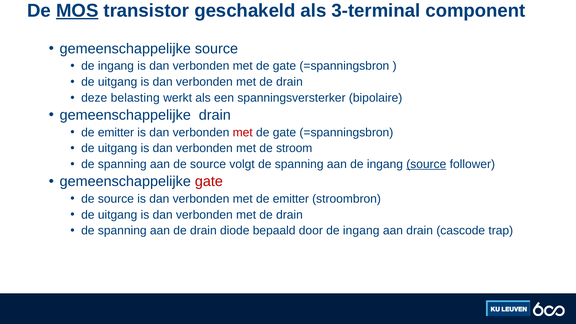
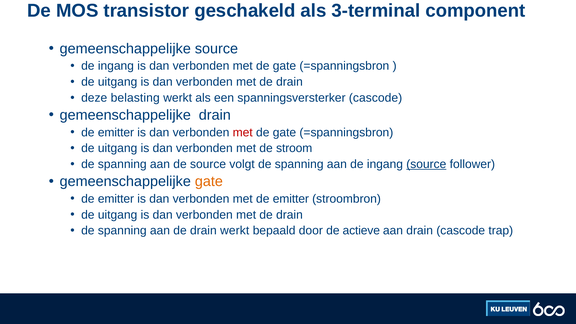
MOS underline: present -> none (77, 11)
spanningsversterker bipolaire: bipolaire -> cascode (376, 98)
gate colour: red -> orange (209, 182)
source: source -> emitter (116, 199)
drain diode: diode -> werkt (235, 231)
door de ingang: ingang -> actieve (361, 231)
